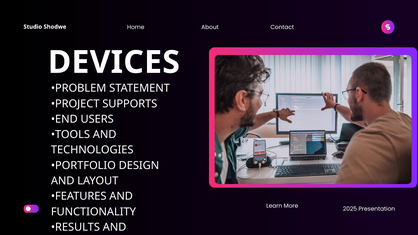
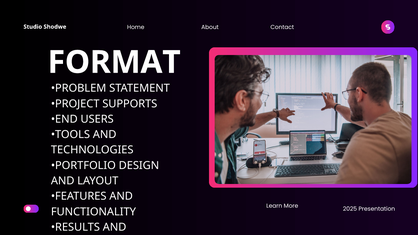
DEVICES: DEVICES -> FORMAT (114, 62)
